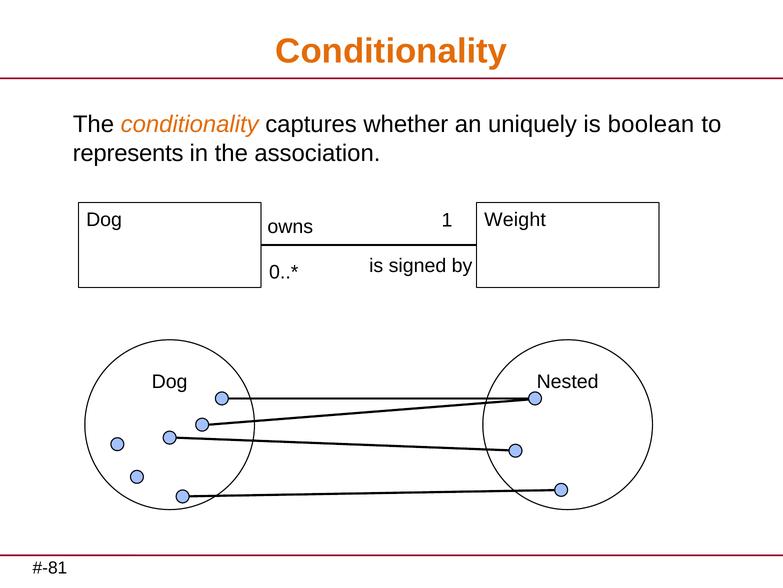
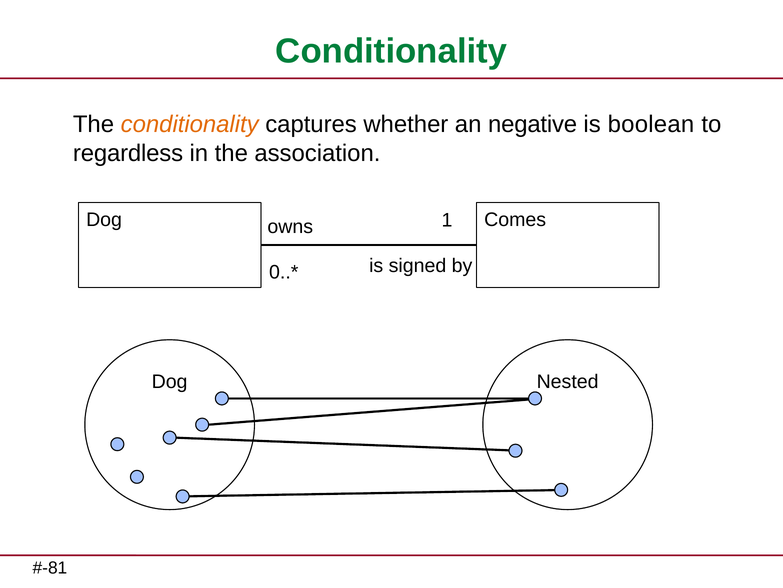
Conditionality colour: orange -> green (391, 51)
uniquely: uniquely -> negative (533, 124)
represents: represents -> regardless (128, 153)
Weight: Weight -> Comes (515, 219)
